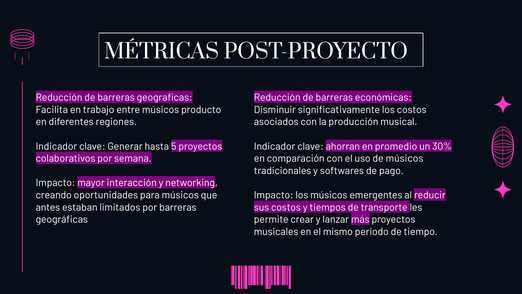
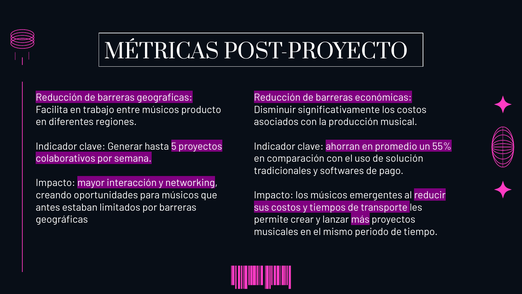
30%: 30% -> 55% (442, 146)
de músicos: músicos -> solución (404, 158)
